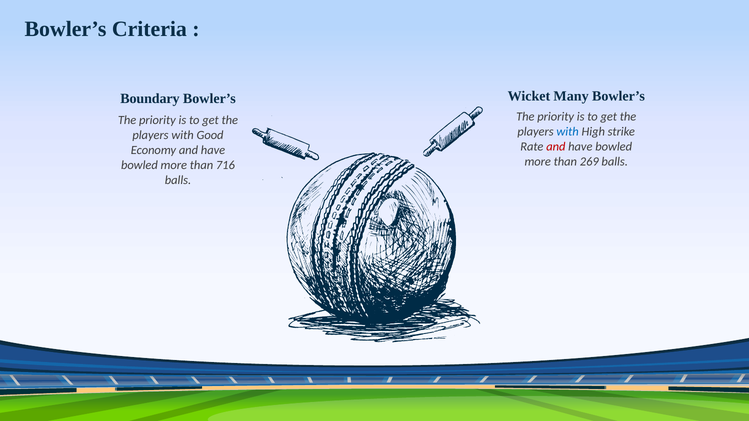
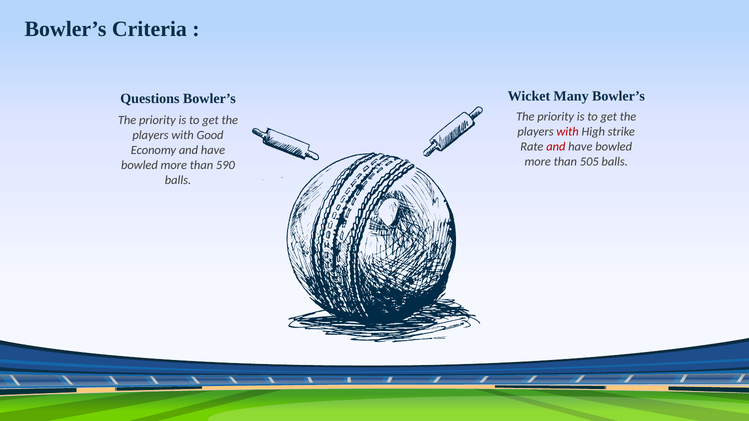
Boundary: Boundary -> Questions (150, 99)
with colour: blue -> red (568, 132)
269: 269 -> 505 (589, 162)
716: 716 -> 590 (225, 165)
